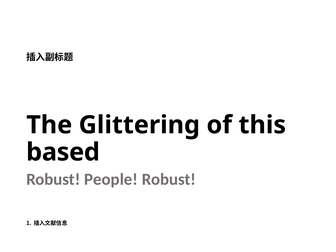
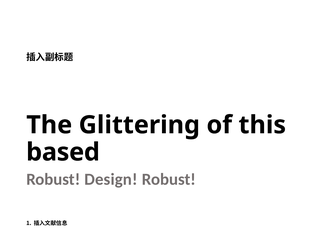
People: People -> Design (111, 179)
